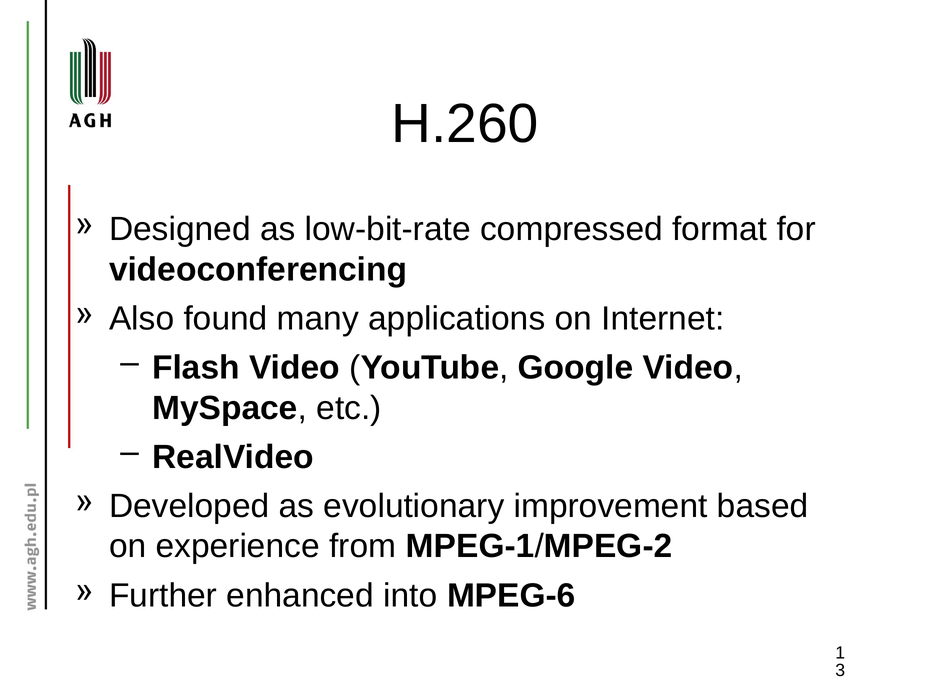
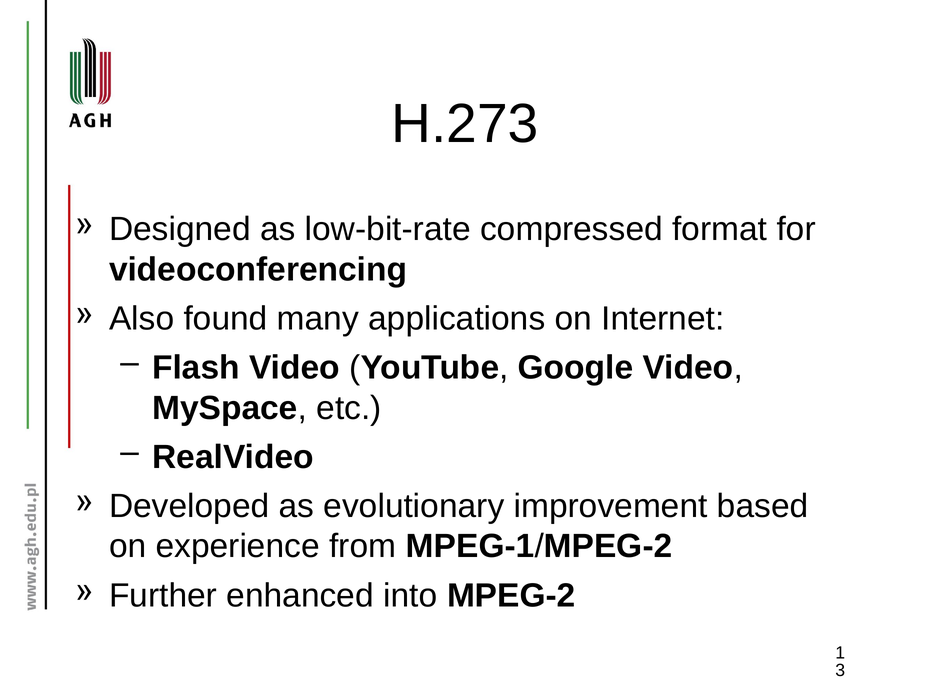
H.260: H.260 -> H.273 (465, 124)
MPEG-6: MPEG-6 -> MPEG-2 (511, 595)
